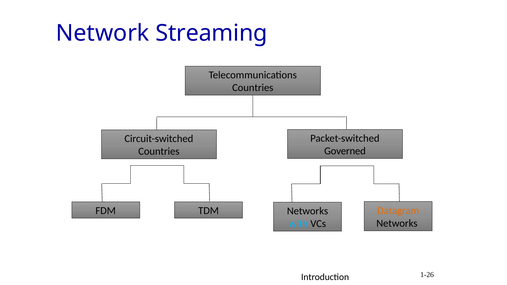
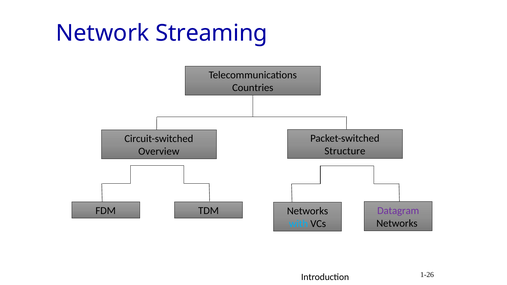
Governed: Governed -> Structure (345, 151)
Countries: Countries -> Overview (159, 152)
Datagram colour: orange -> purple (398, 211)
